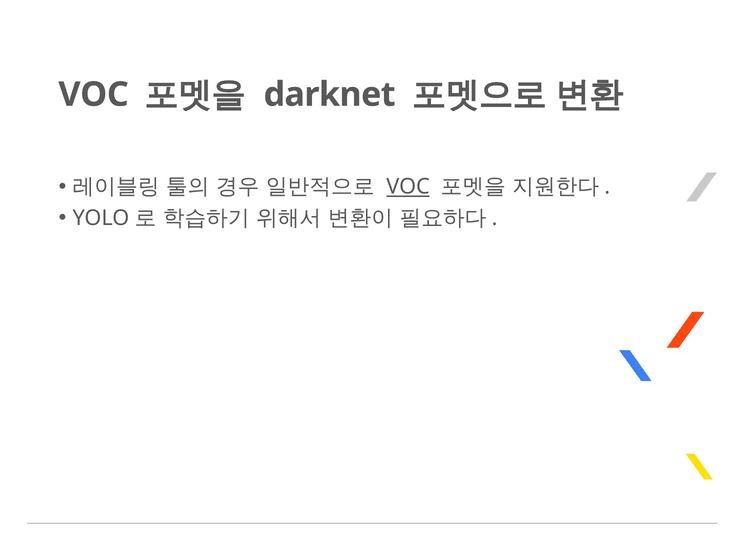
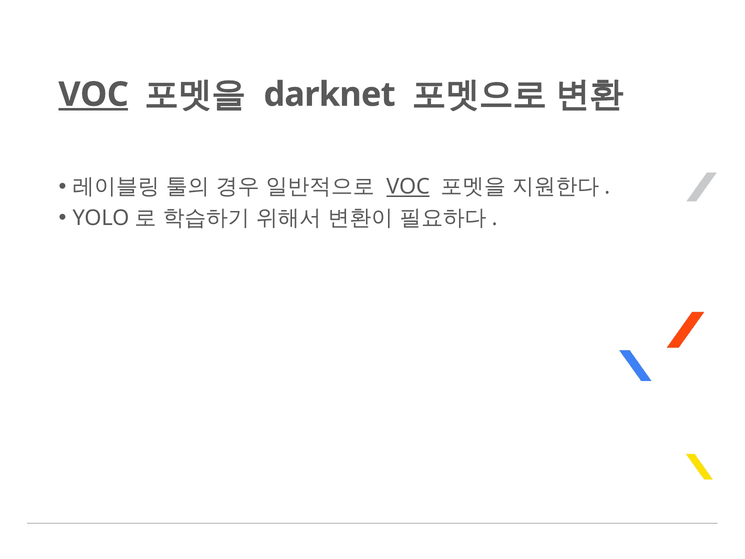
VOC underline: none -> present (94, 94)
